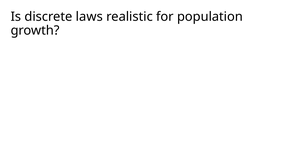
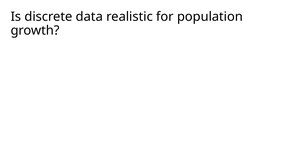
laws: laws -> data (89, 17)
